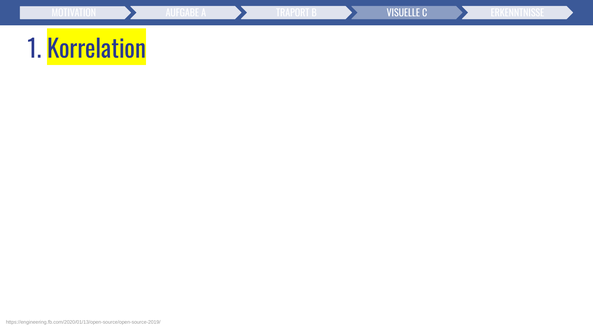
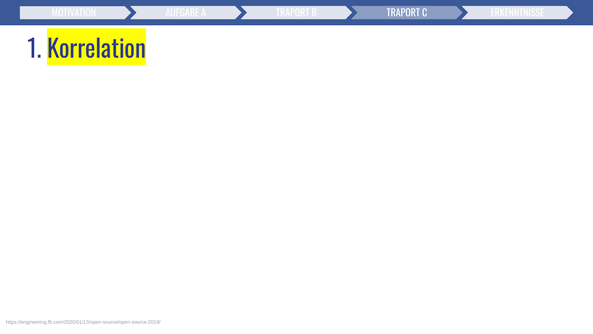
VISUELLE: VISUELLE -> TRAPORT (403, 13)
